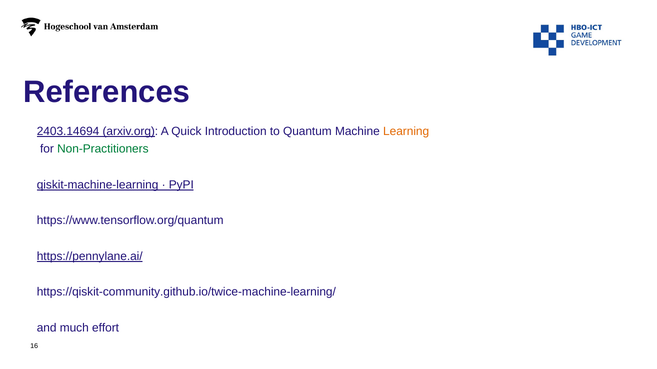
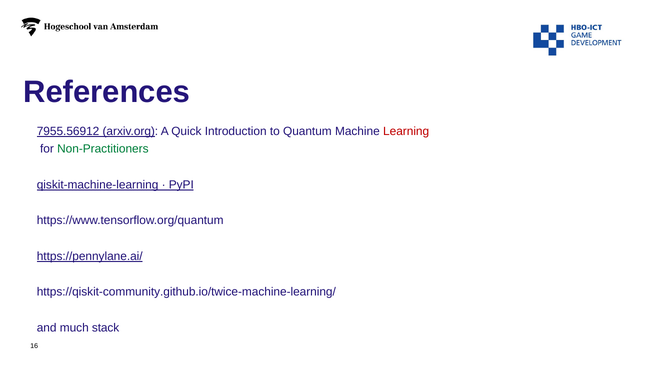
2403.14694: 2403.14694 -> 7955.56912 (68, 131)
Learning colour: orange -> red (406, 131)
effort: effort -> stack (106, 328)
